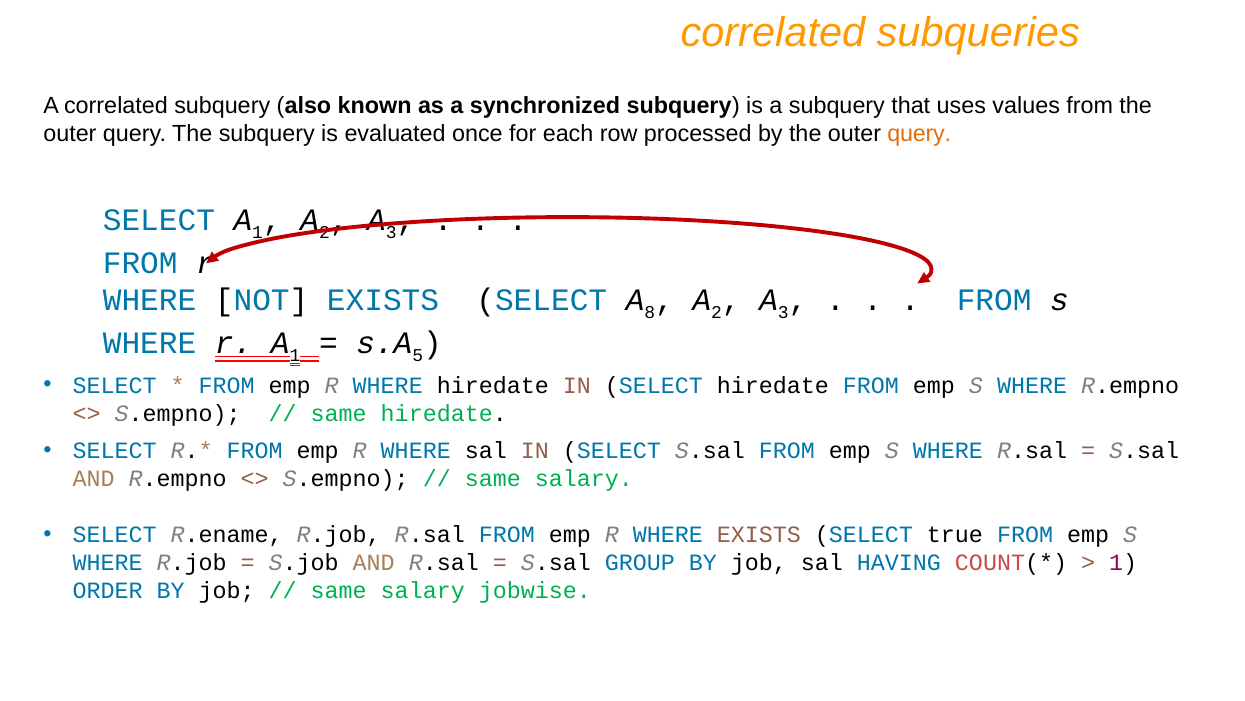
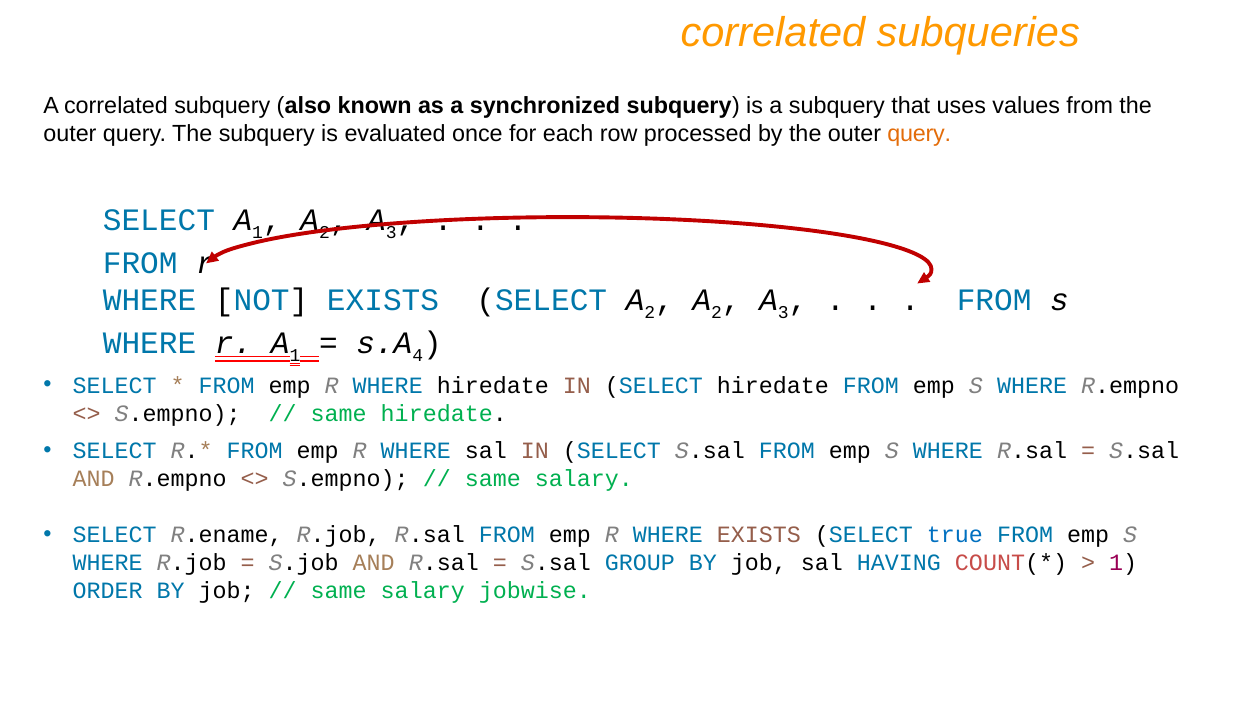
SELECT A 8: 8 -> 2 (650, 312)
5: 5 -> 4 (418, 355)
true colour: black -> blue (955, 534)
